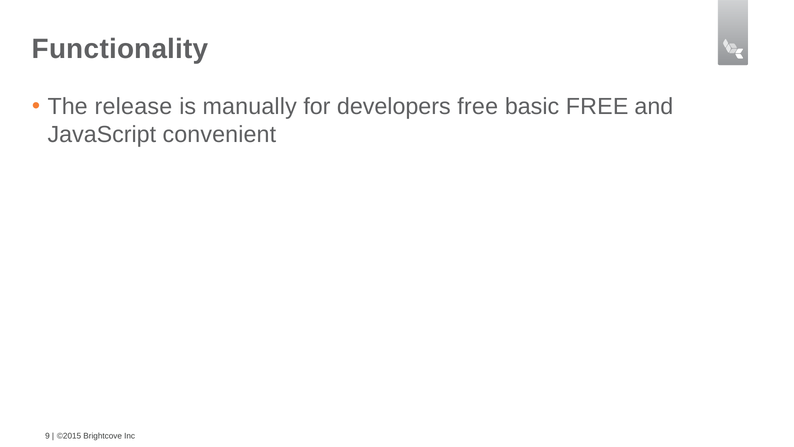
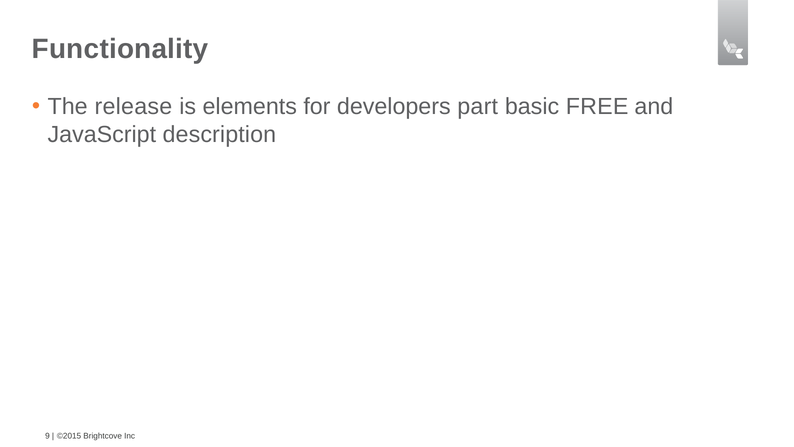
manually: manually -> elements (250, 107)
developers free: free -> part (478, 107)
convenient: convenient -> description (219, 135)
